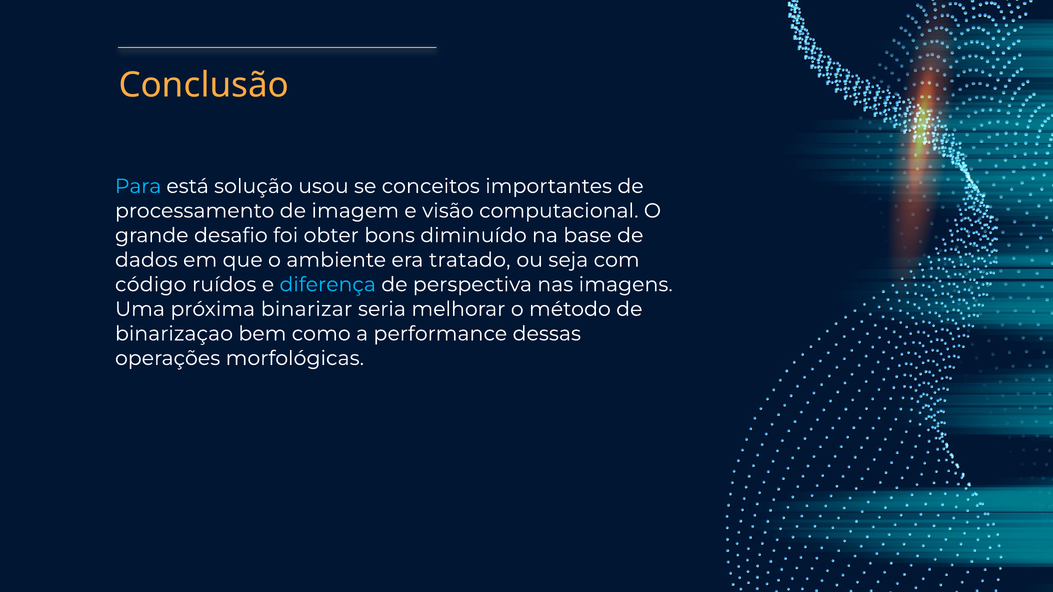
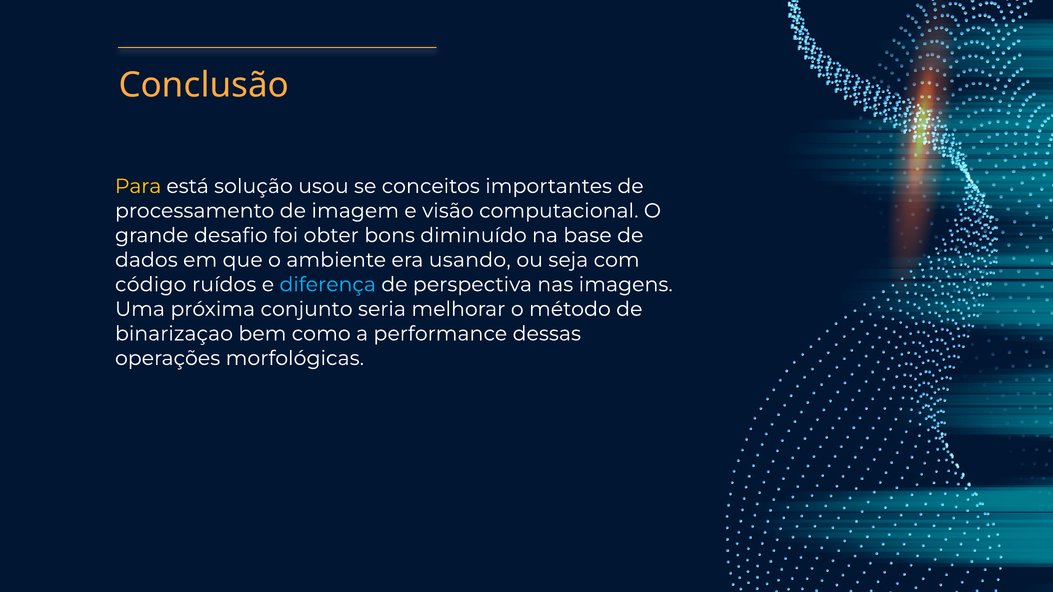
Para colour: light blue -> yellow (138, 186)
tratado: tratado -> usando (470, 260)
binarizar: binarizar -> conjunto (307, 309)
